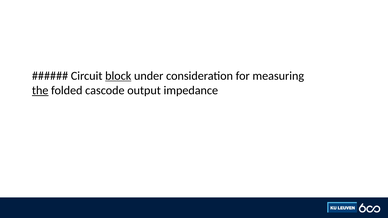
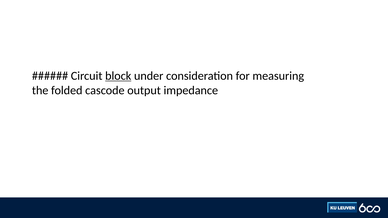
the underline: present -> none (40, 90)
